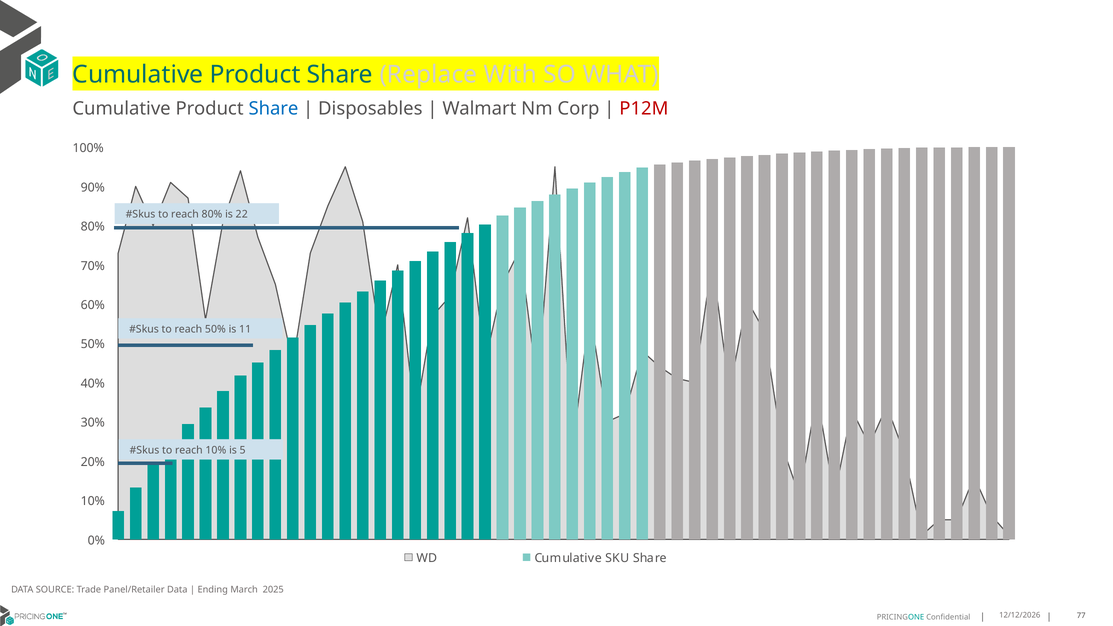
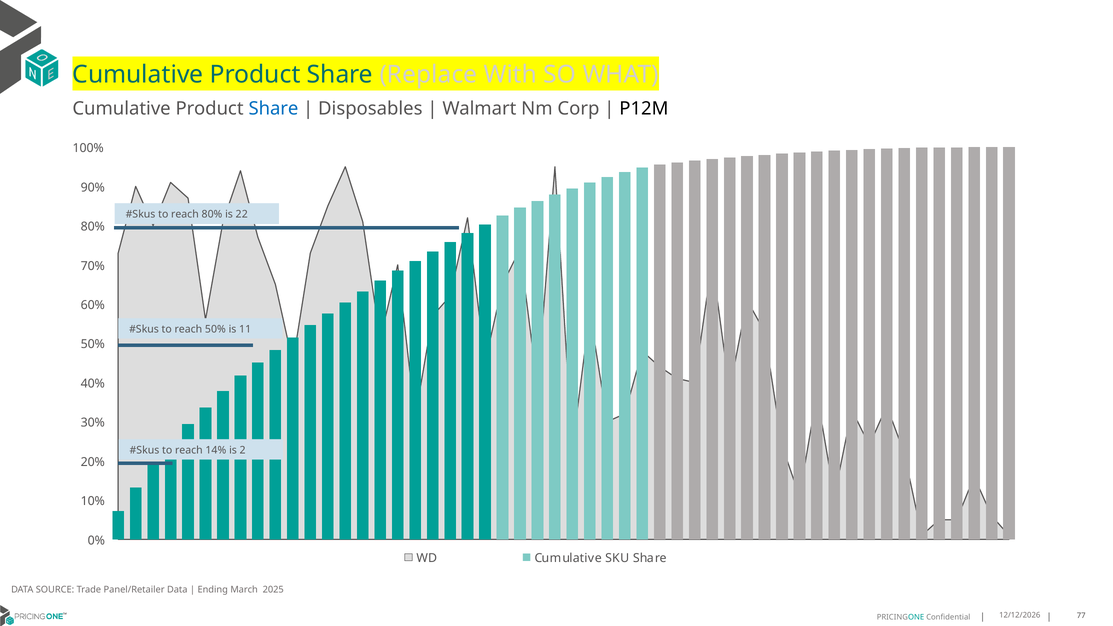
P12M colour: red -> black (644, 109)
reach 10%: 10% -> 14% (216, 450)
5: 5 -> 2 (243, 450)
